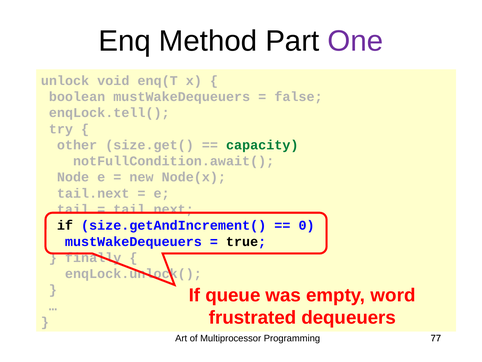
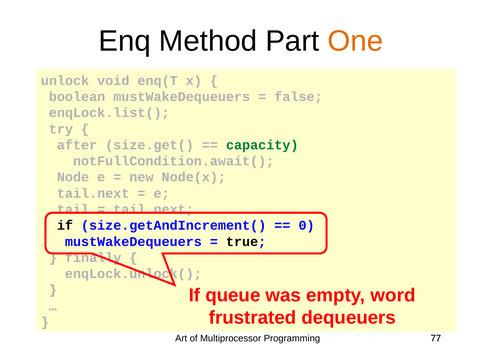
One colour: purple -> orange (355, 41)
enqLock.tell(: enqLock.tell( -> enqLock.list( (109, 113)
other: other -> after (77, 145)
